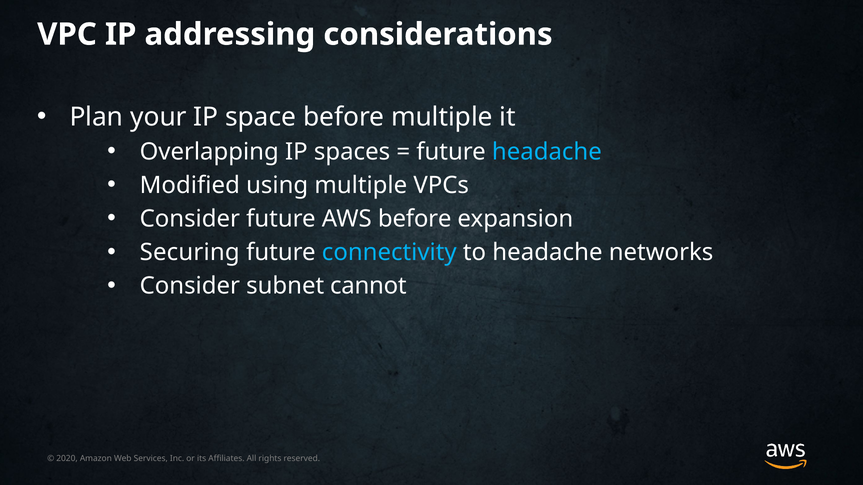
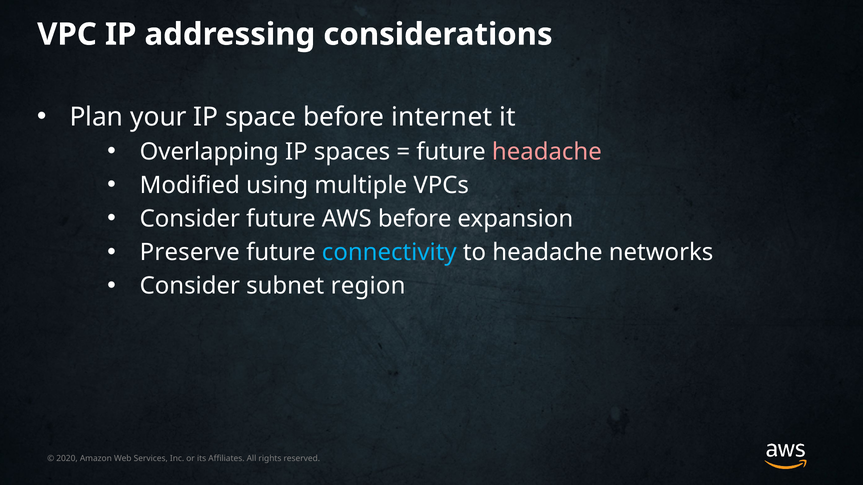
before multiple: multiple -> internet (442, 117)
headache colour: light blue -> pink (547, 152)
Securing: Securing -> Preserve (190, 253)
cannot: cannot -> region (368, 286)
